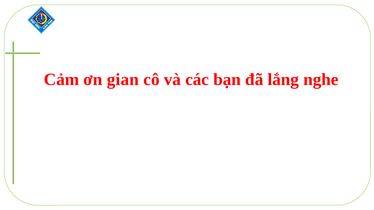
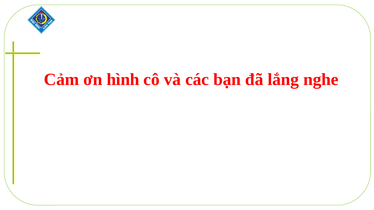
gian: gian -> hình (123, 80)
